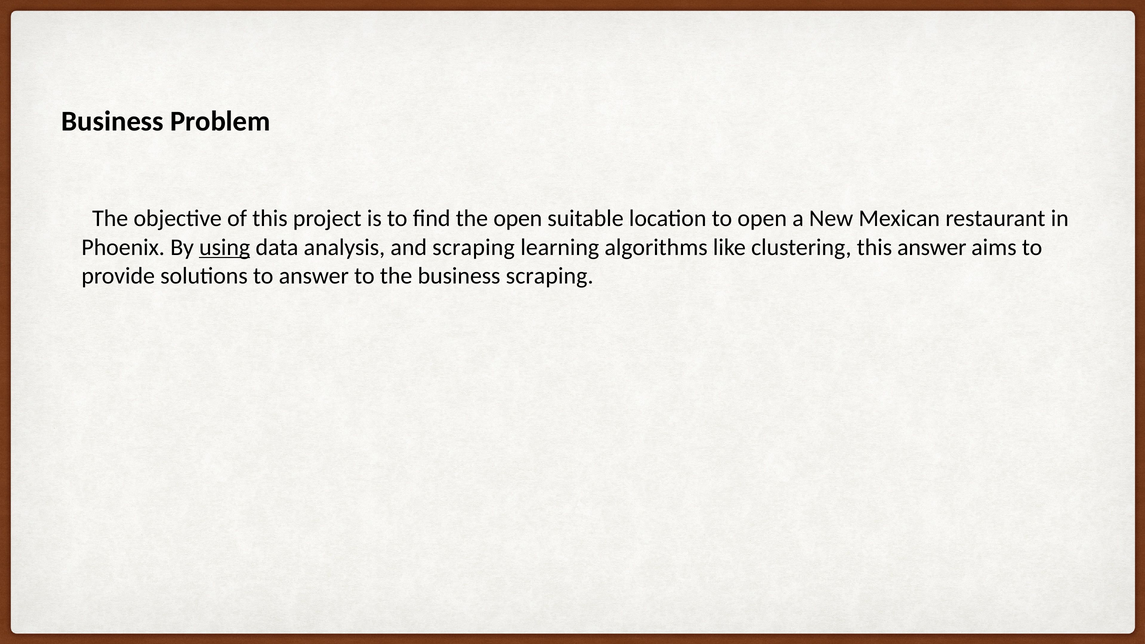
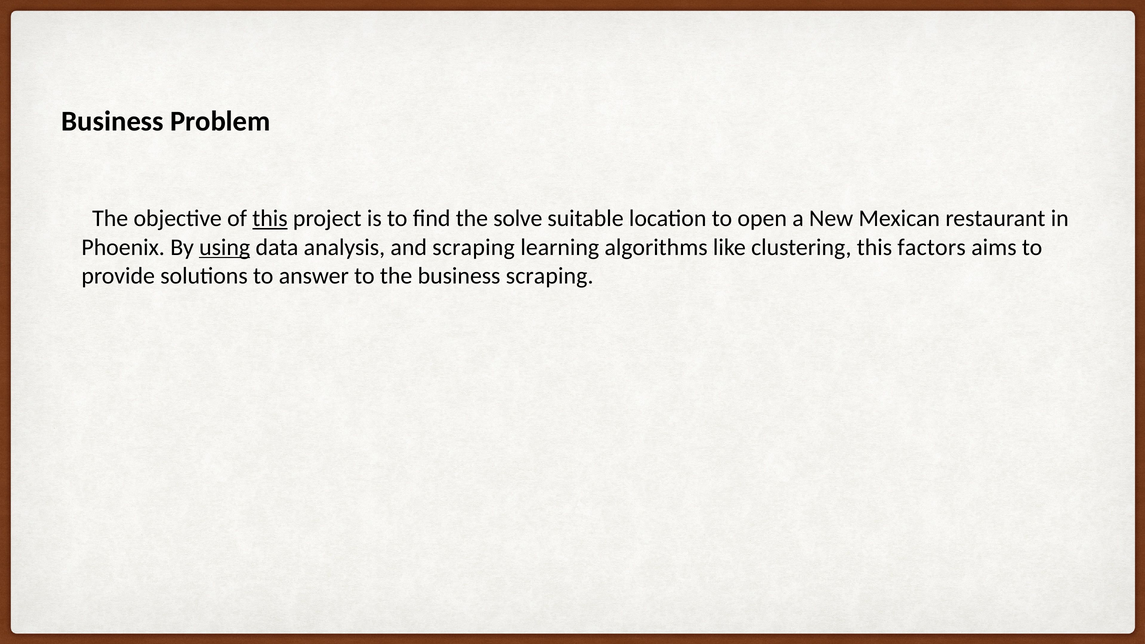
this underline: none -> present (270, 219)
the open: open -> solve (518, 219)
this answer: answer -> factors (932, 247)
